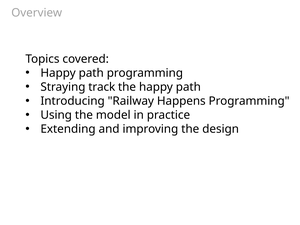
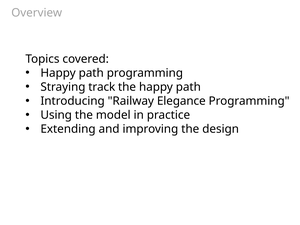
Happens: Happens -> Elegance (181, 101)
